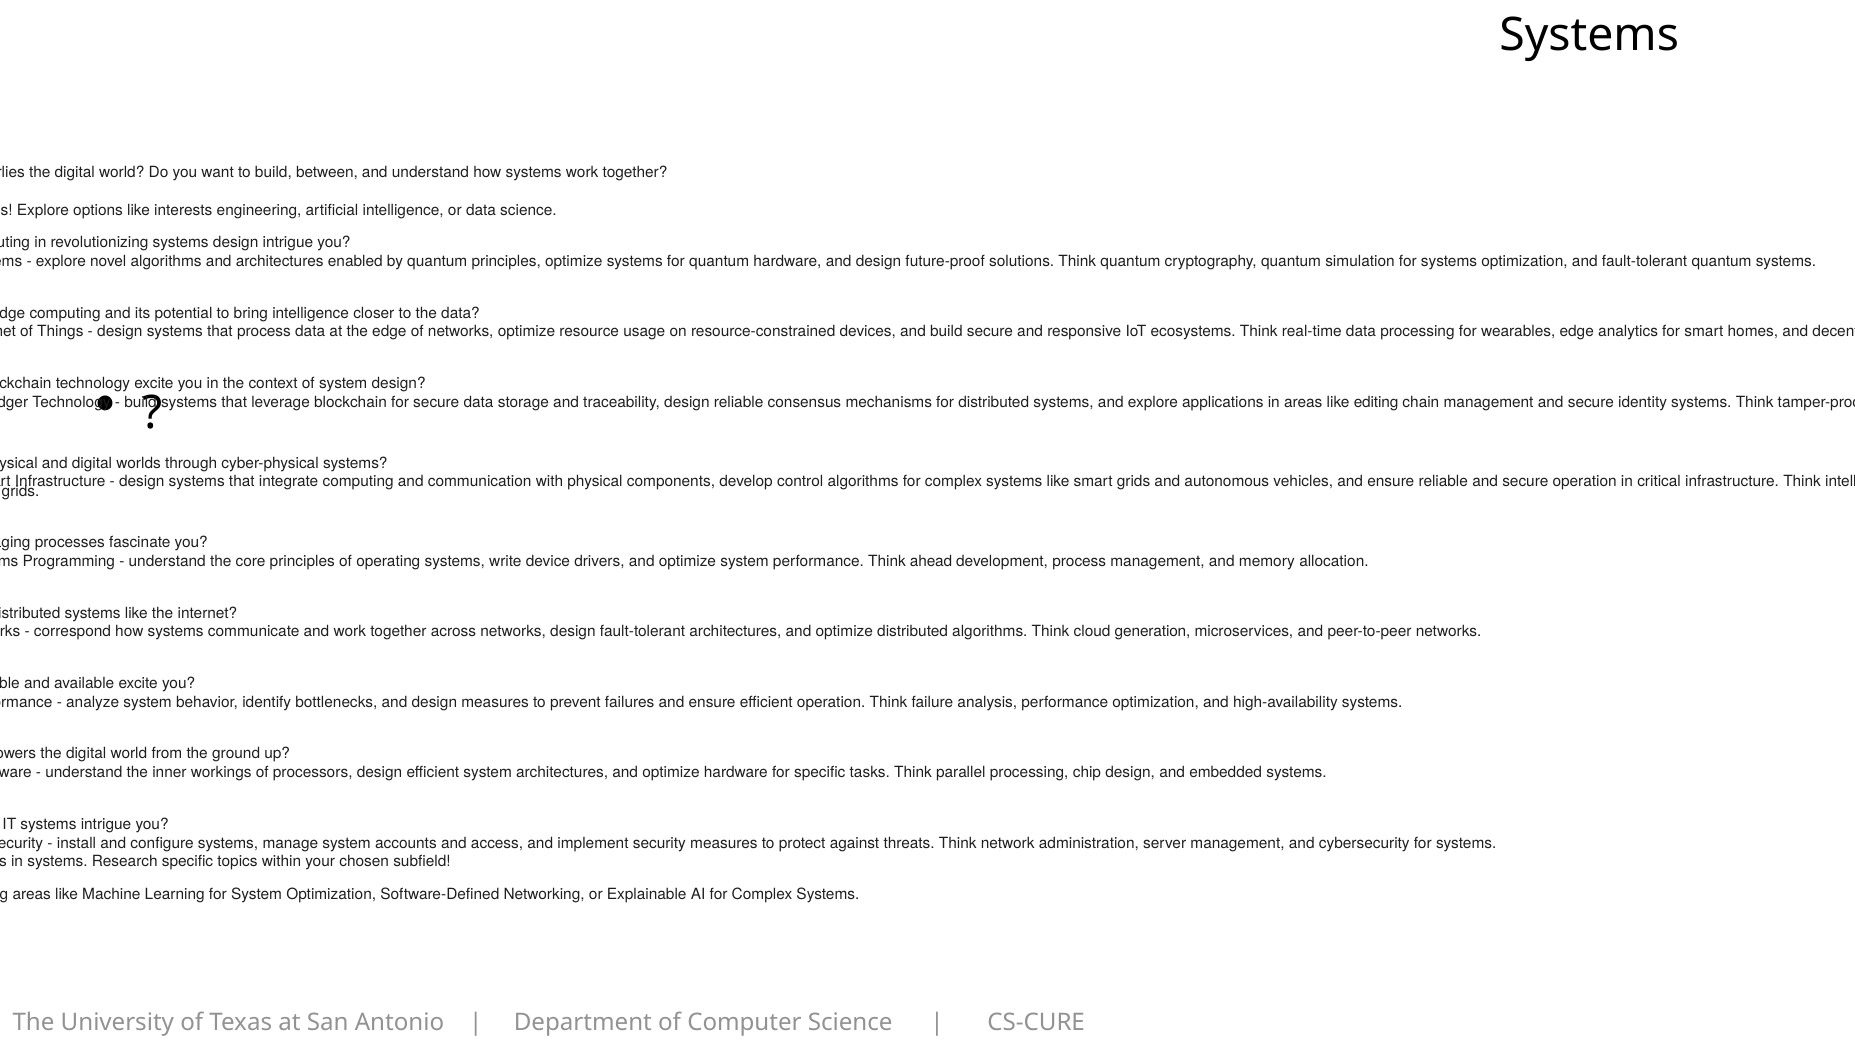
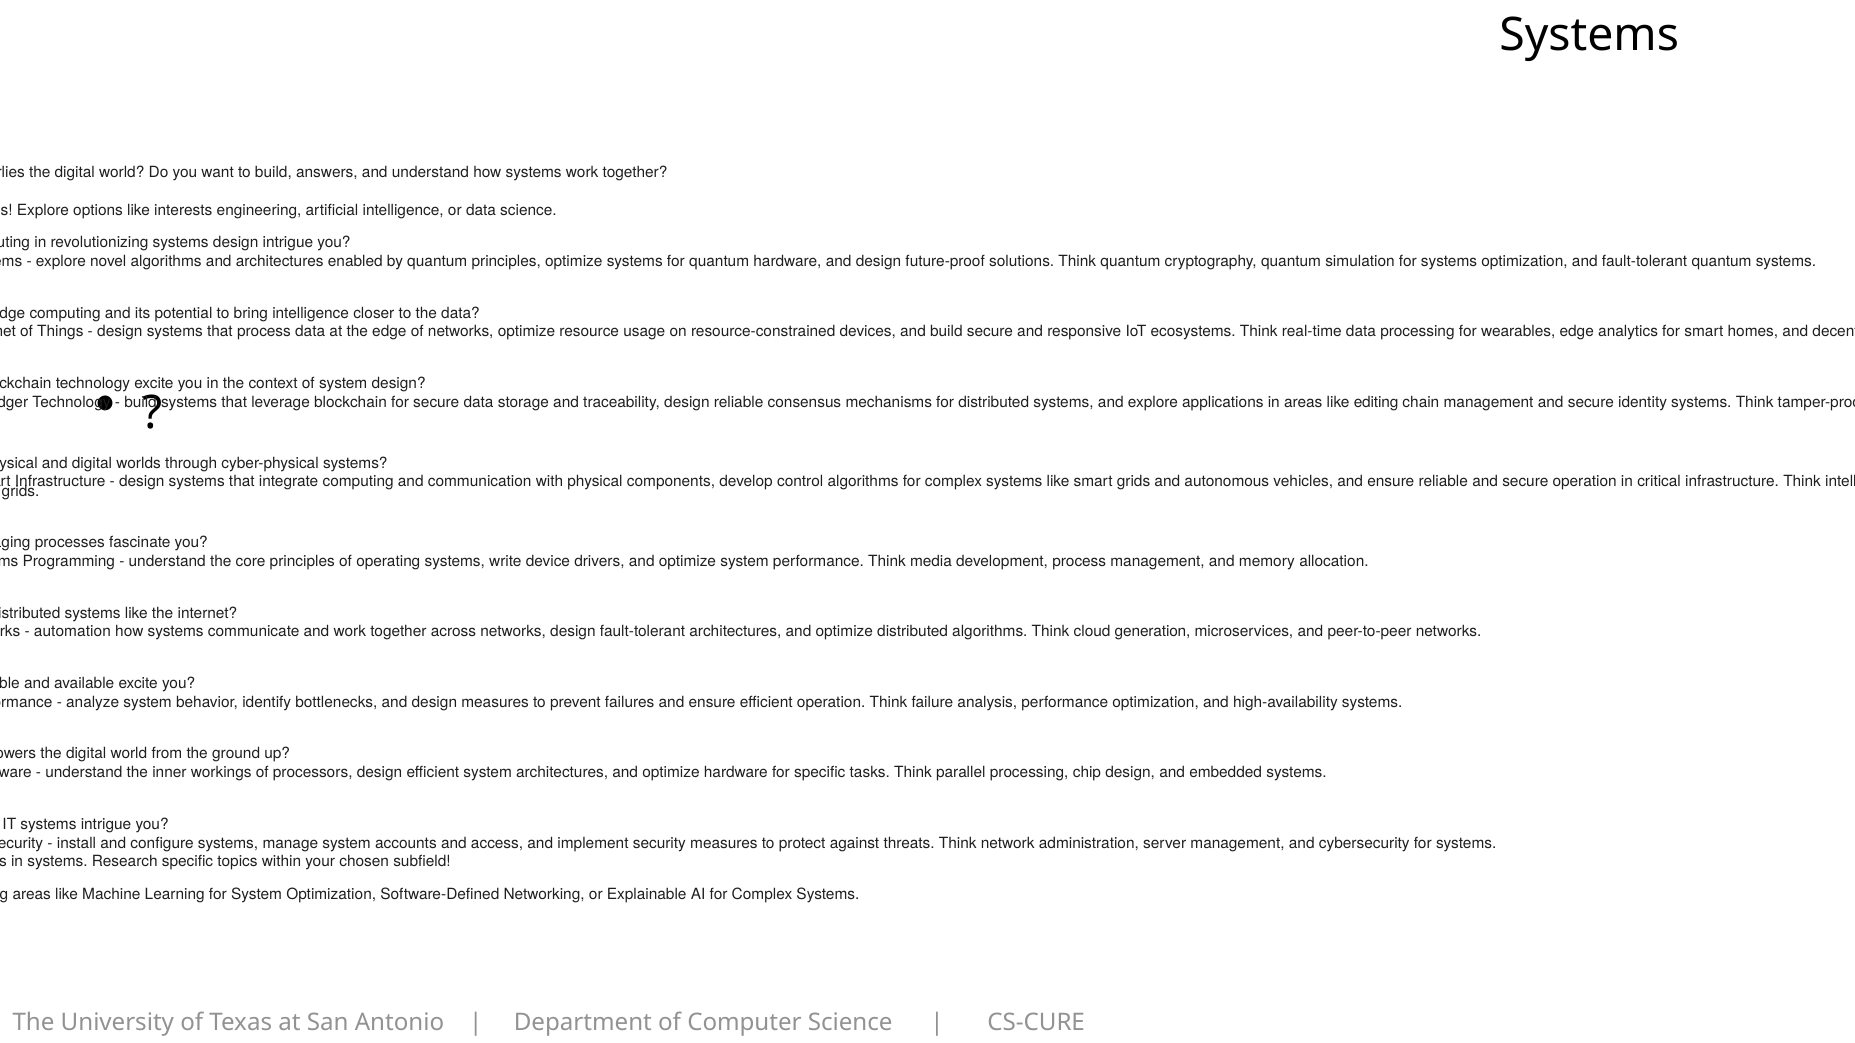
build between: between -> answers (327, 172)
ahead: ahead -> media (931, 562)
correspond: correspond -> automation (72, 632)
